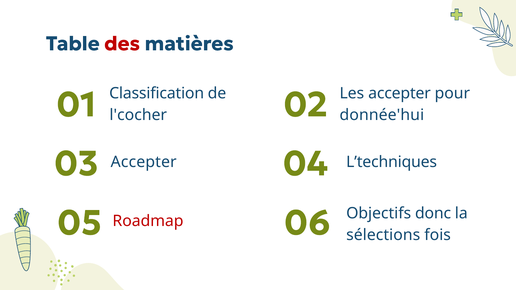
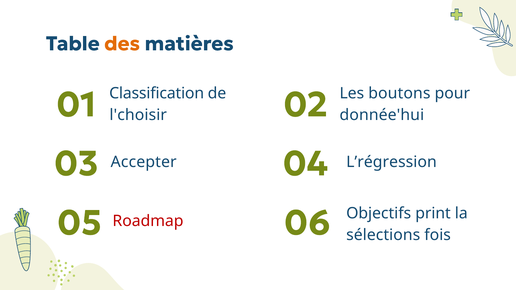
des colour: red -> orange (122, 44)
l'cocher: l'cocher -> l'choisir (138, 115)
Les accepter: accepter -> boutons (399, 93)
L’techniques: L’techniques -> L’régression (391, 162)
donc: donc -> print (433, 214)
